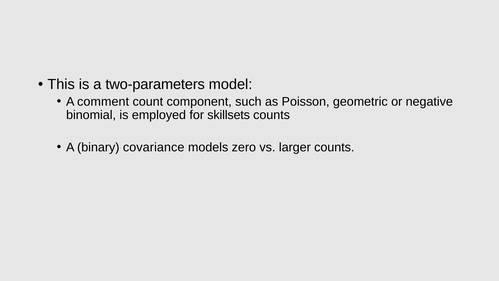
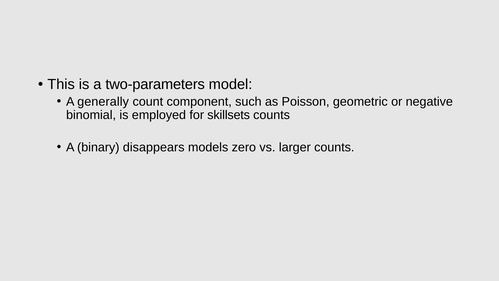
comment: comment -> generally (103, 102)
covariance: covariance -> disappears (154, 147)
